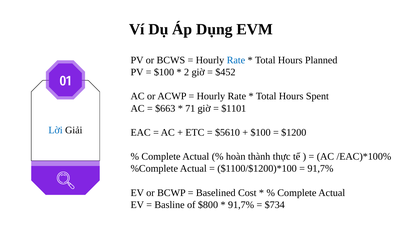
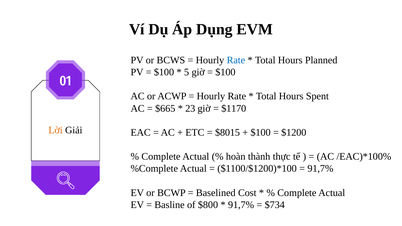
2: 2 -> 5 (187, 72)
$452: $452 -> $100 (225, 72)
$663: $663 -> $665 (165, 108)
71: 71 -> 23 (190, 108)
$1101: $1101 -> $1170 (234, 108)
Lời colour: blue -> orange (56, 130)
$5610: $5610 -> $8015 (228, 133)
